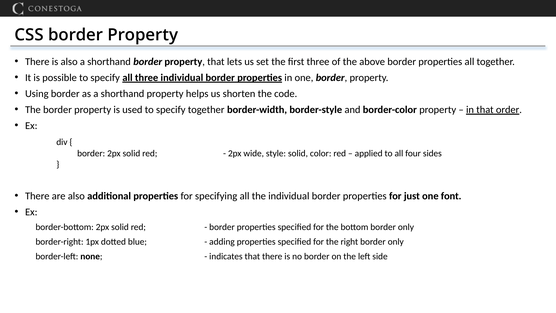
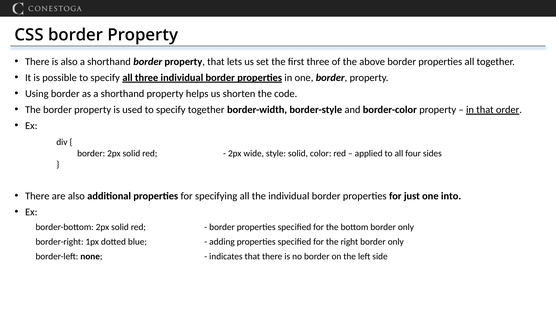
font: font -> into (451, 196)
